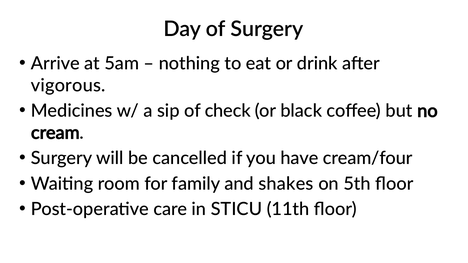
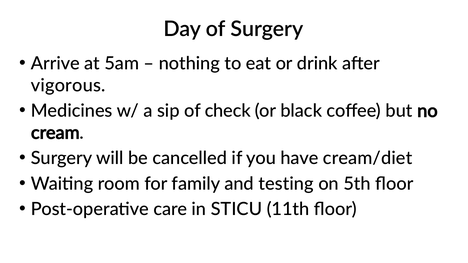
cream/four: cream/four -> cream/diet (368, 158)
shakes: shakes -> testing (286, 184)
